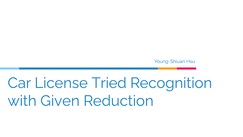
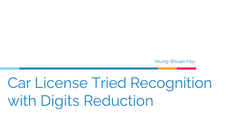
Given: Given -> Digits (60, 101)
